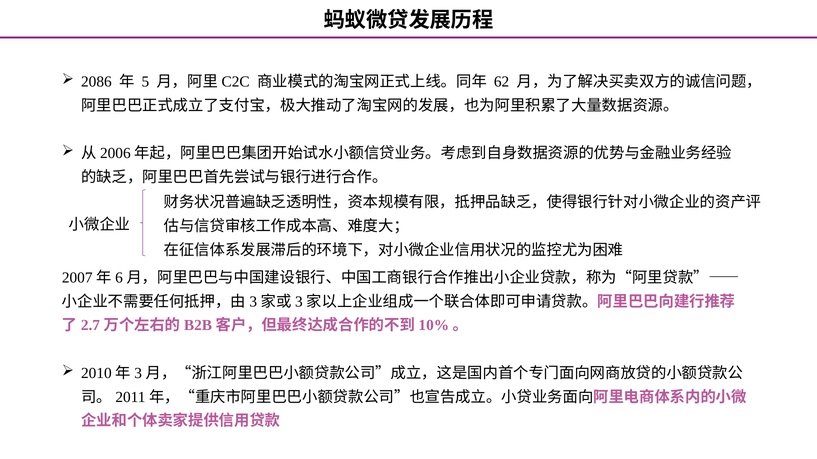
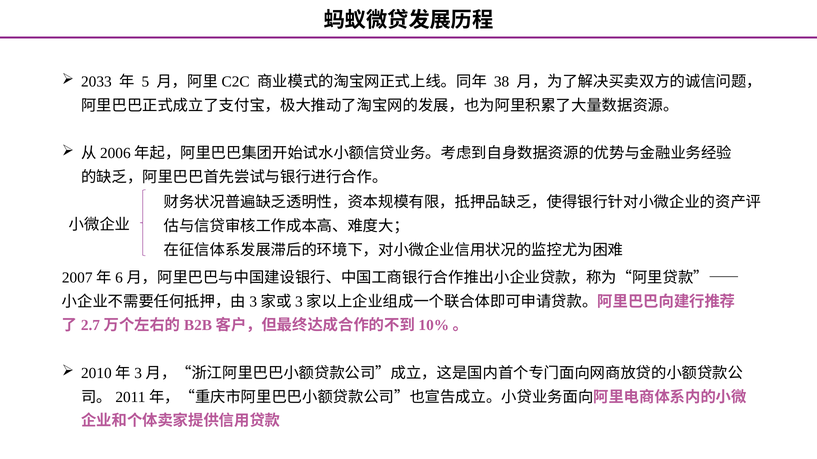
2086: 2086 -> 2033 (96, 82)
62: 62 -> 38 (502, 82)
